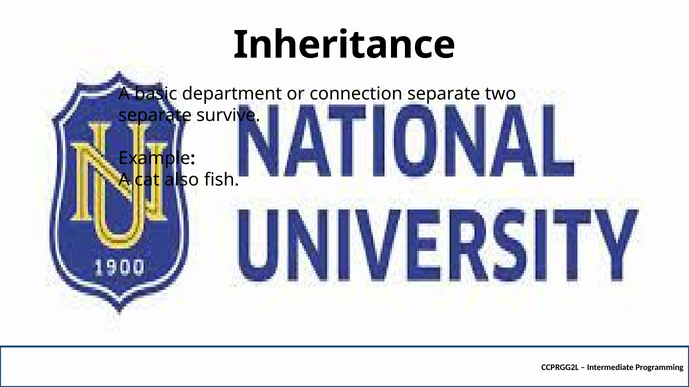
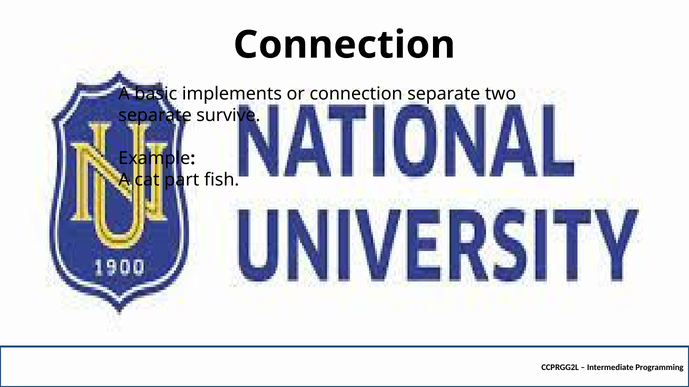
Inheritance: Inheritance -> Connection (344, 45)
department: department -> implements (232, 94)
also: also -> part (182, 180)
